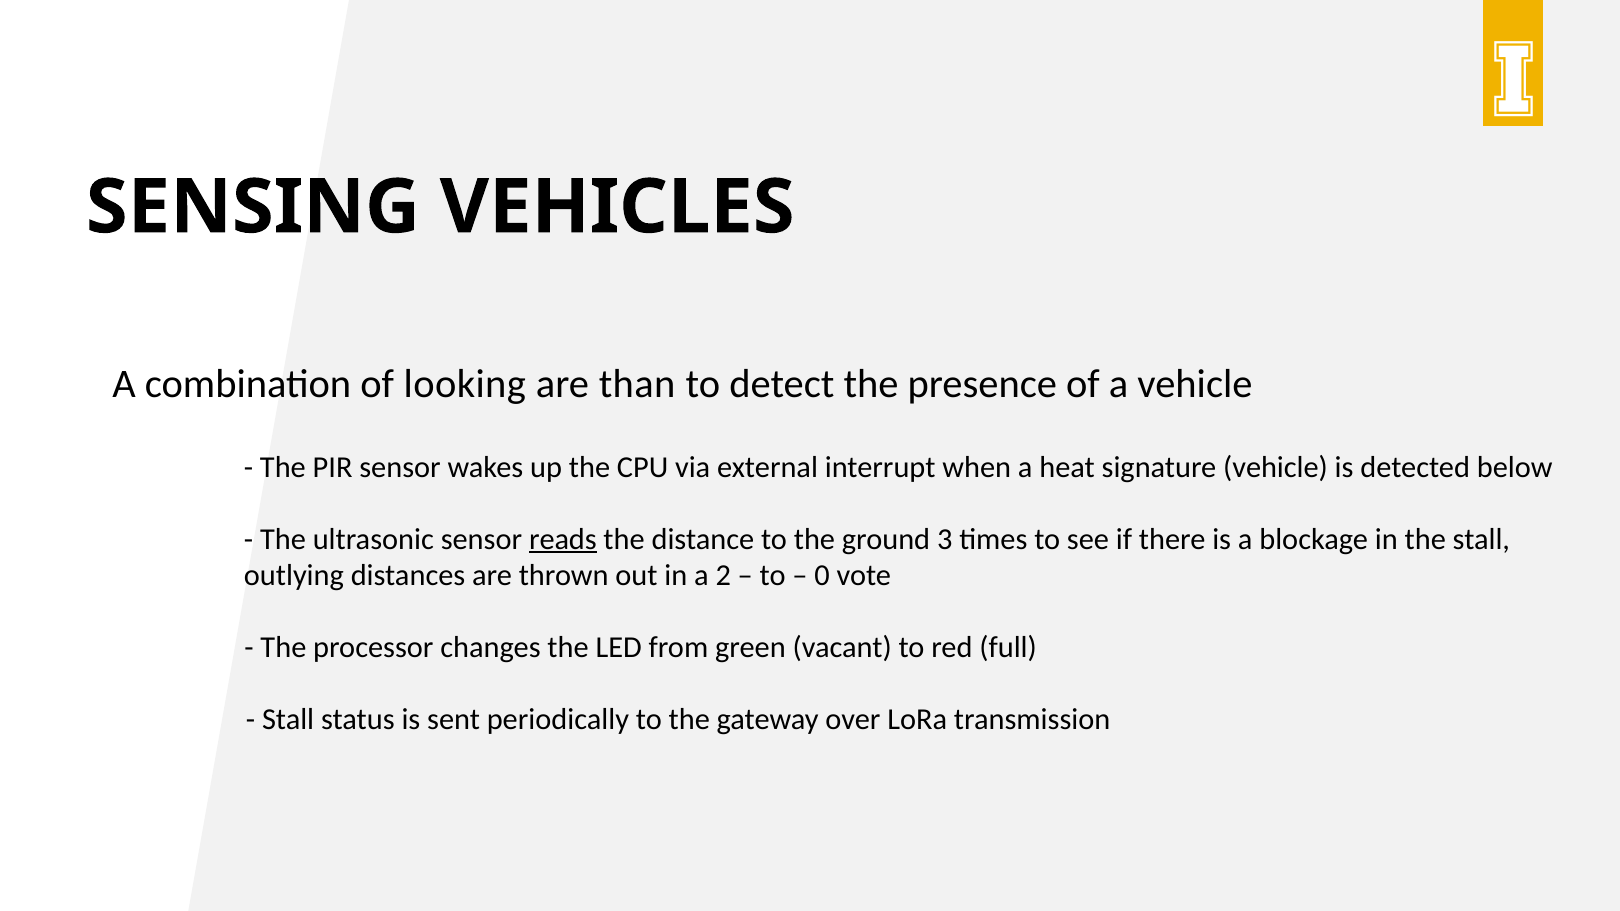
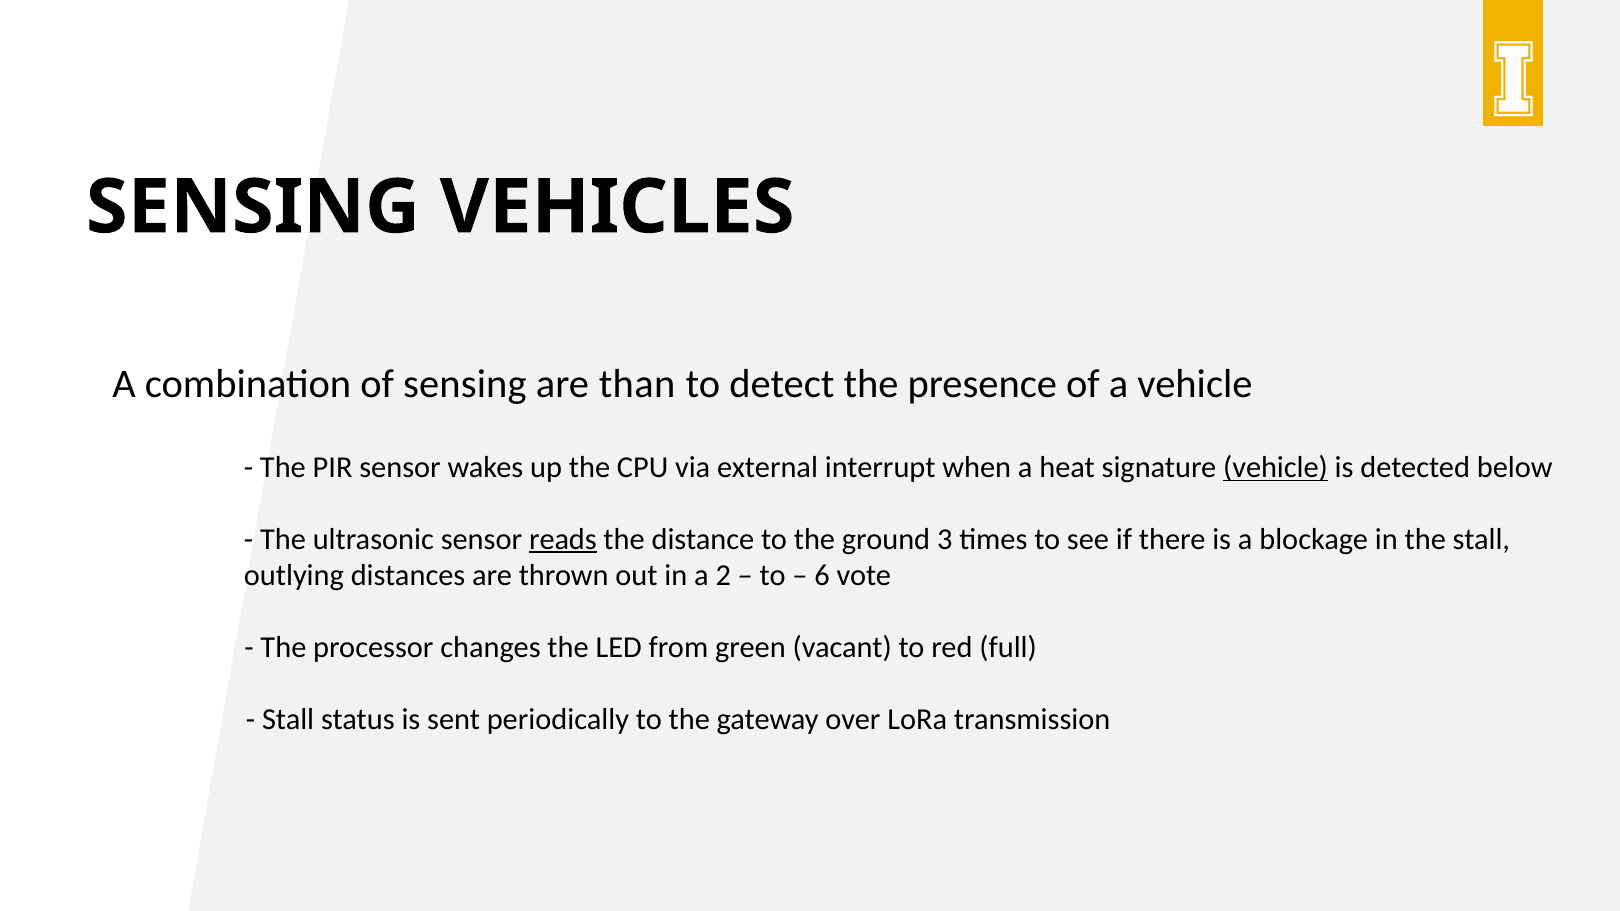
of looking: looking -> sensing (465, 385)
vehicle underline: none -> present (1276, 468)
0: 0 -> 6 (822, 576)
